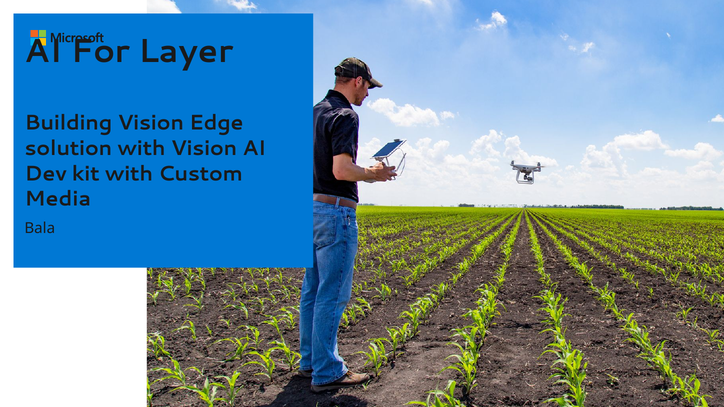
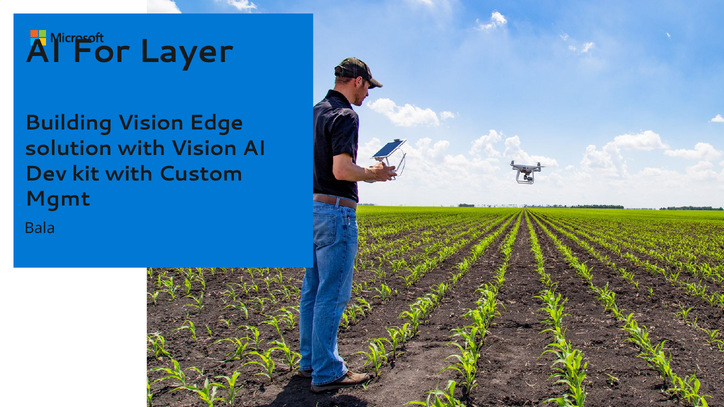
Media: Media -> Mgmt (58, 199)
